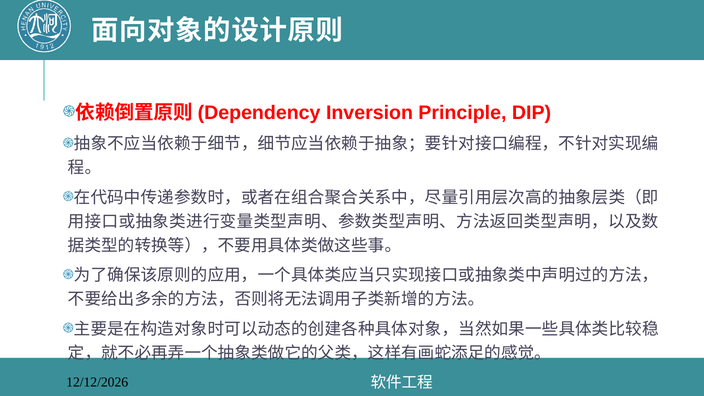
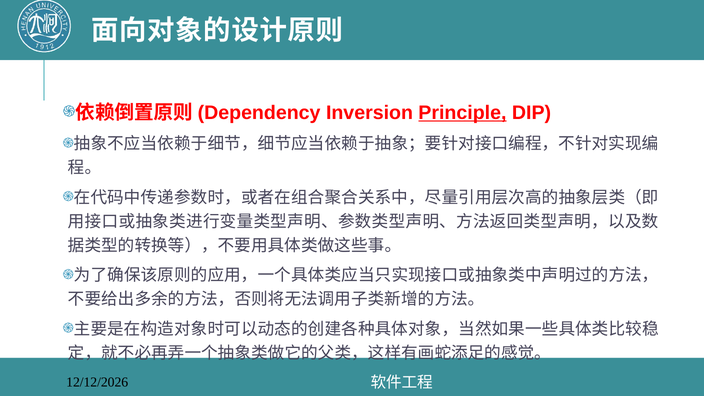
Principle underline: none -> present (462, 113)
